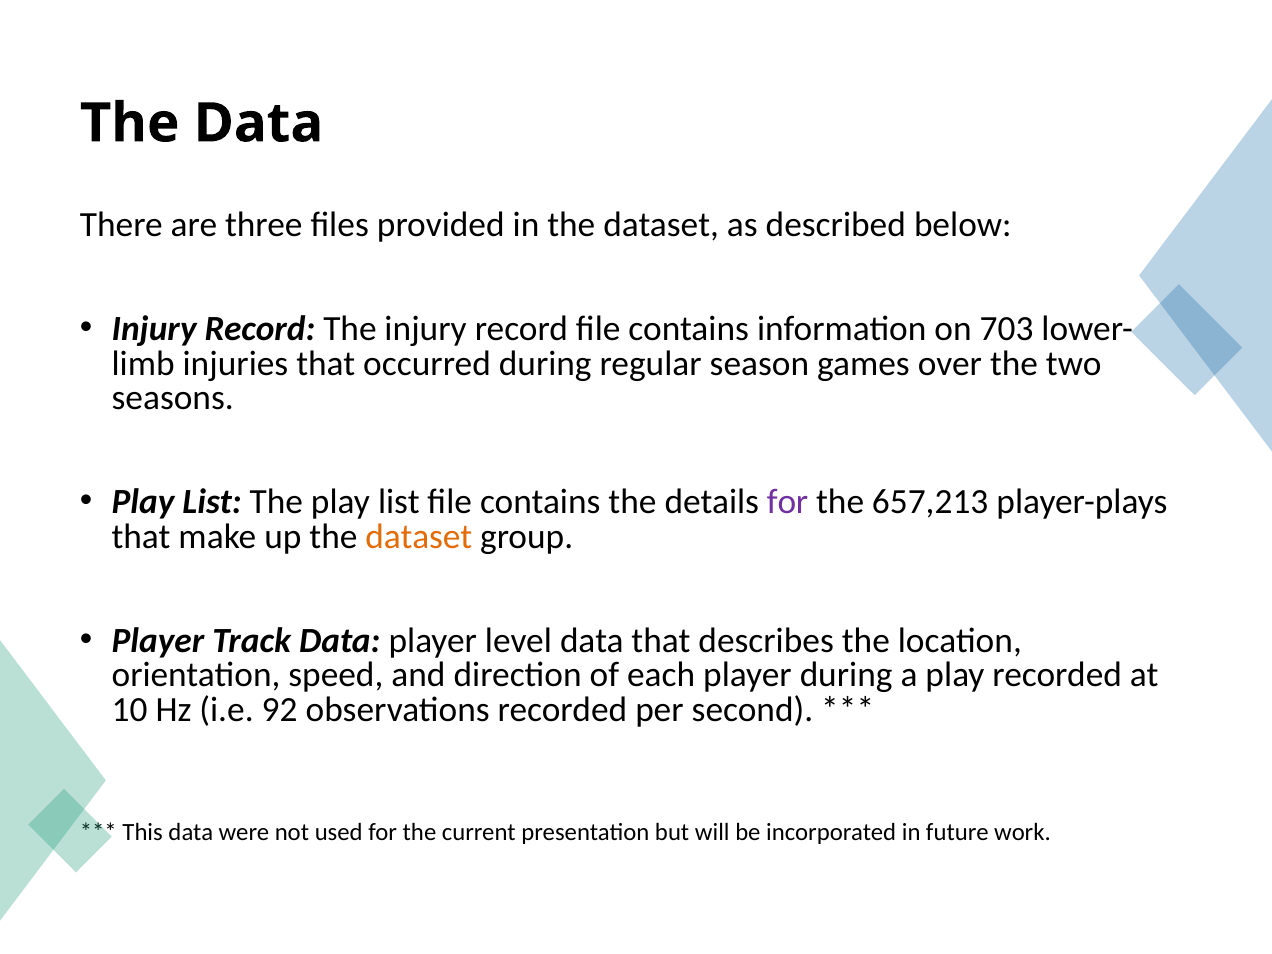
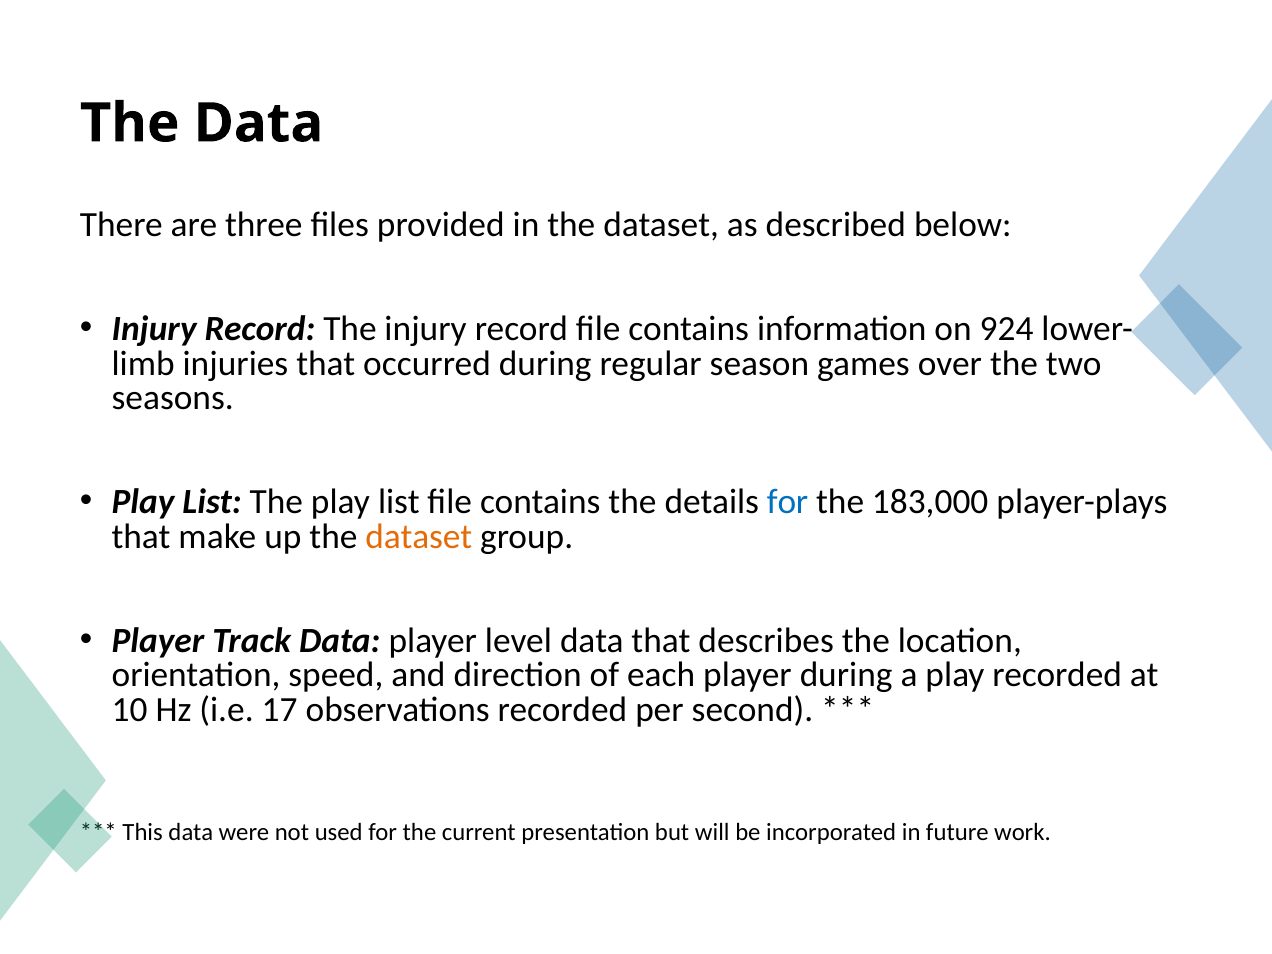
703: 703 -> 924 (1007, 329)
for colour: purple -> blue (788, 502)
657,213: 657,213 -> 183,000 (930, 502)
92: 92 -> 17 (280, 710)
